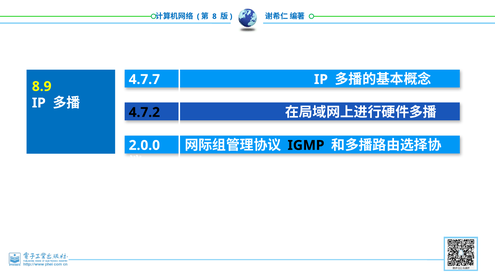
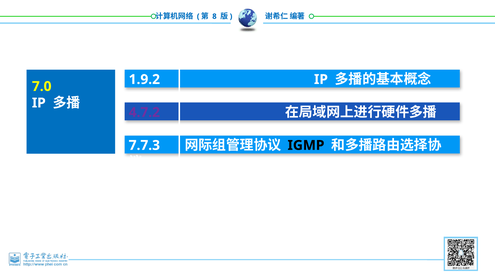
4.7.7: 4.7.7 -> 1.9.2 (144, 80)
8.9: 8.9 -> 7.0 (42, 87)
4.7.2 colour: black -> purple (144, 113)
2.0.0: 2.0.0 -> 7.7.3 (144, 146)
